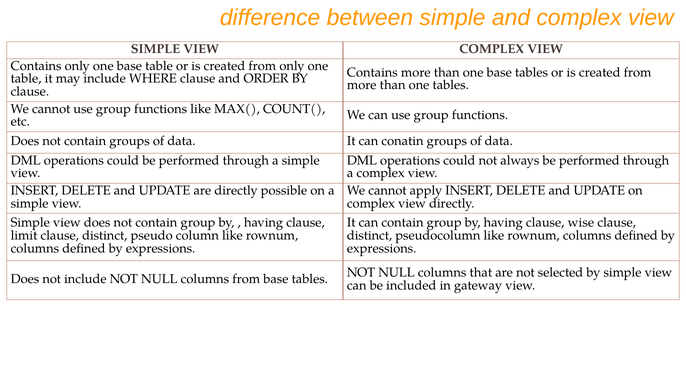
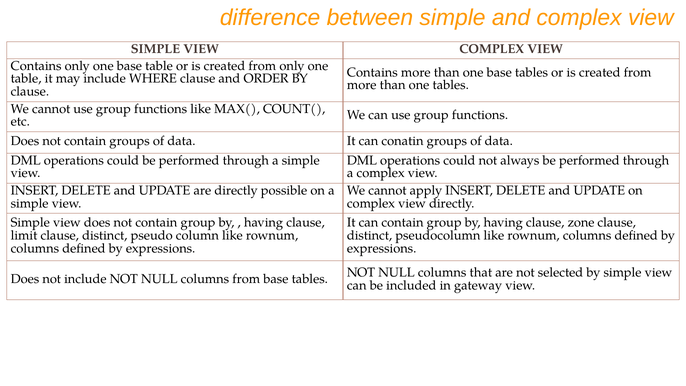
wise: wise -> zone (581, 223)
